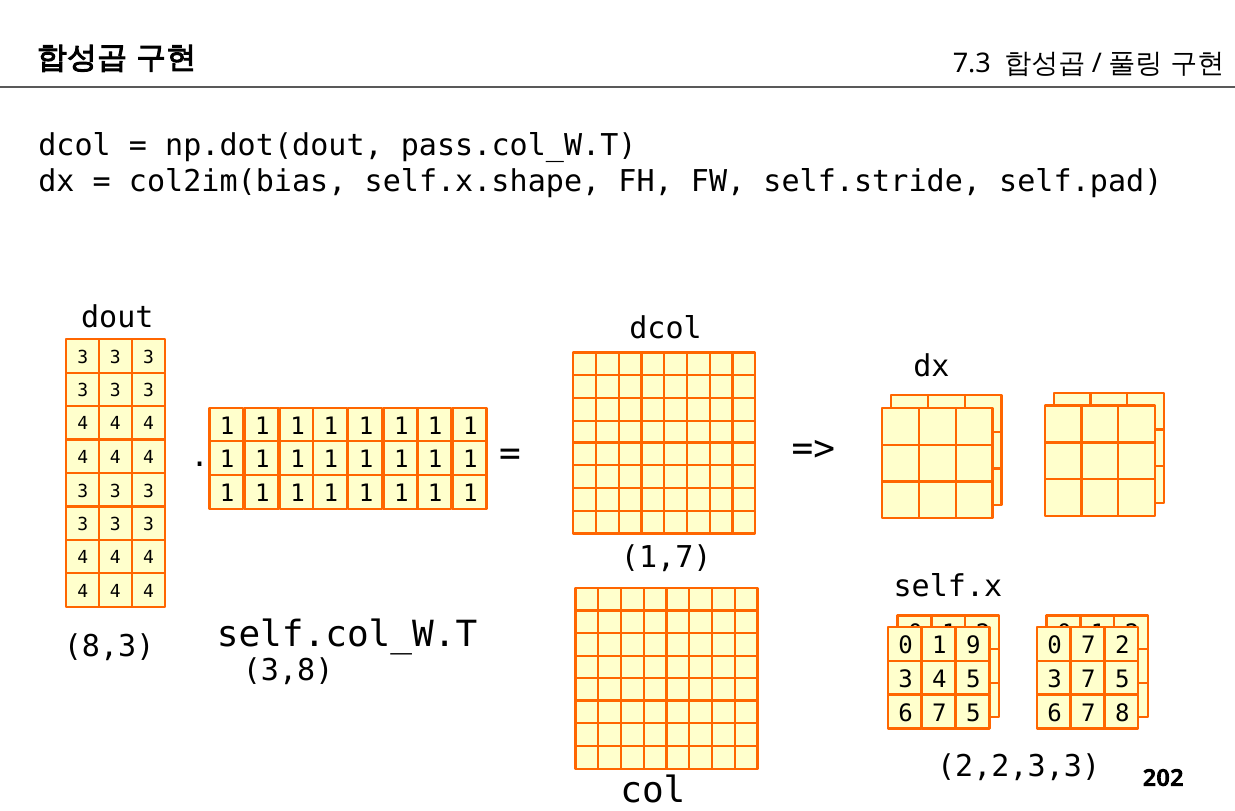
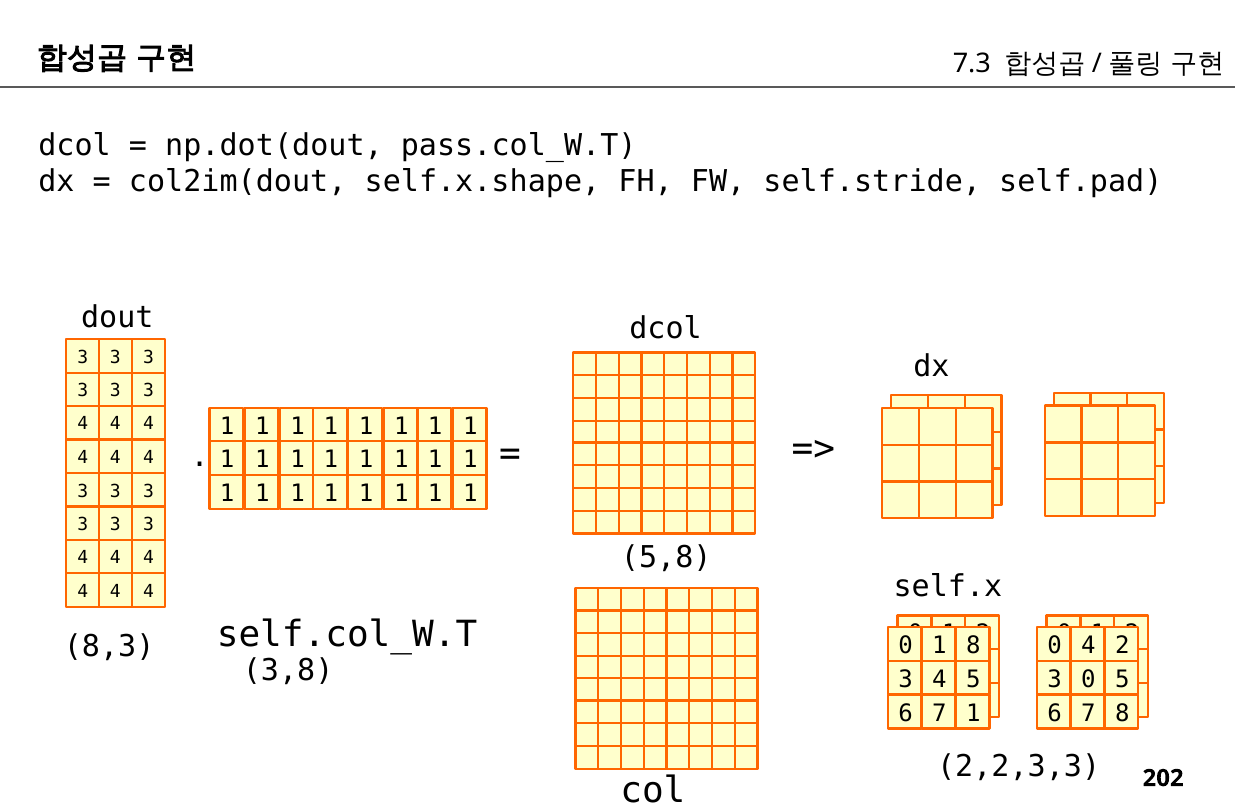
col2im(bias: col2im(bias -> col2im(dout (238, 182)
1,7: 1,7 -> 5,8 (666, 558)
1 9: 9 -> 8 (973, 646)
0 7: 7 -> 4 (1088, 646)
3 7: 7 -> 0 (1088, 680)
6 7 5: 5 -> 1 (973, 713)
